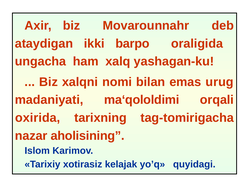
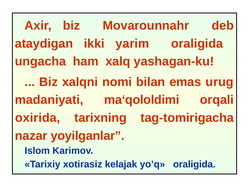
barpo: barpo -> yarim (132, 43)
aholisining: aholisining -> yoyilganlar (88, 136)
yo’q quyidagi: quyidagi -> oraligida (194, 164)
